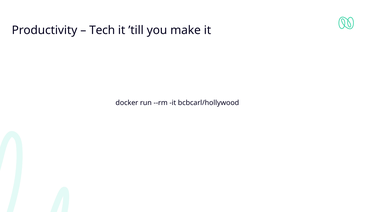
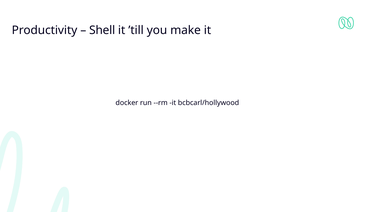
Tech: Tech -> Shell (102, 30)
